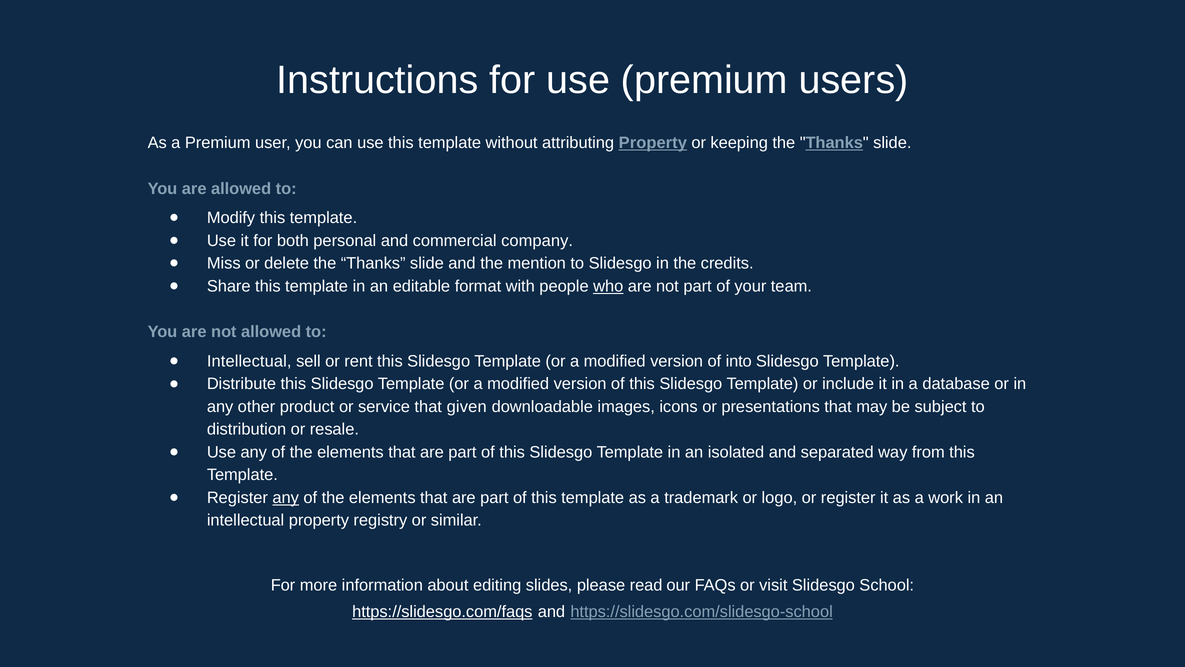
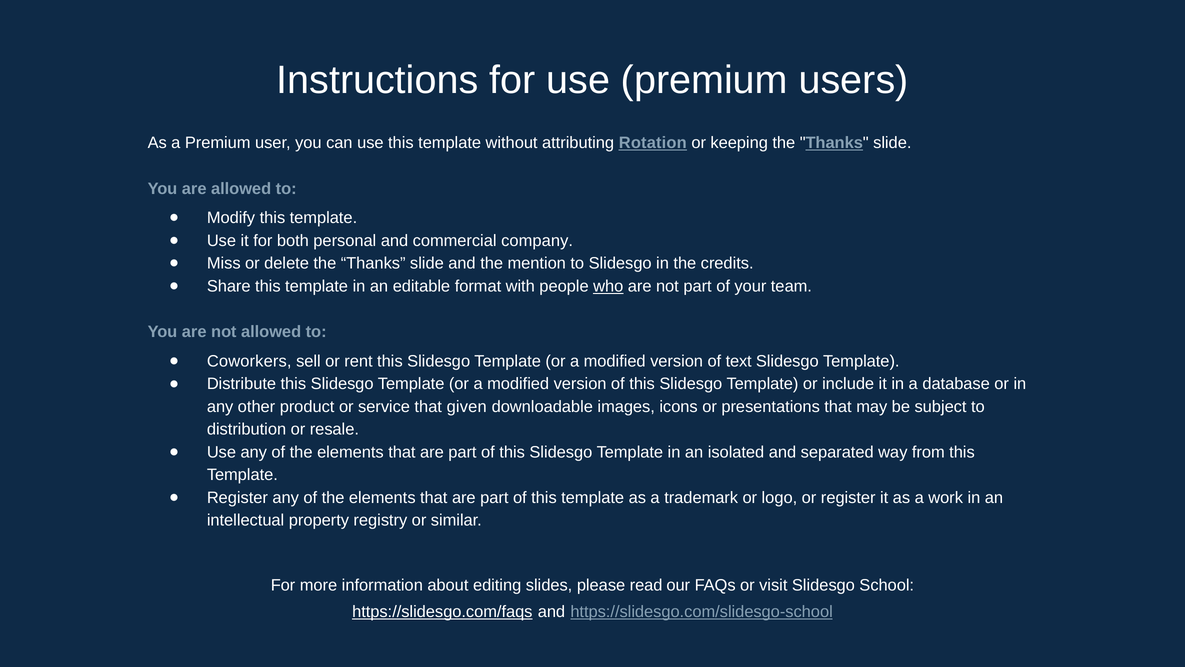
attributing Property: Property -> Rotation (653, 143)
Intellectual: Intellectual -> Coworkers (249, 361)
into: into -> text (739, 361)
any underline: present -> none (286, 497)
